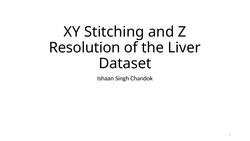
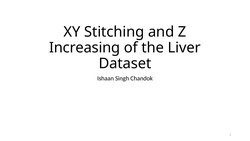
Resolution: Resolution -> Increasing (85, 47)
